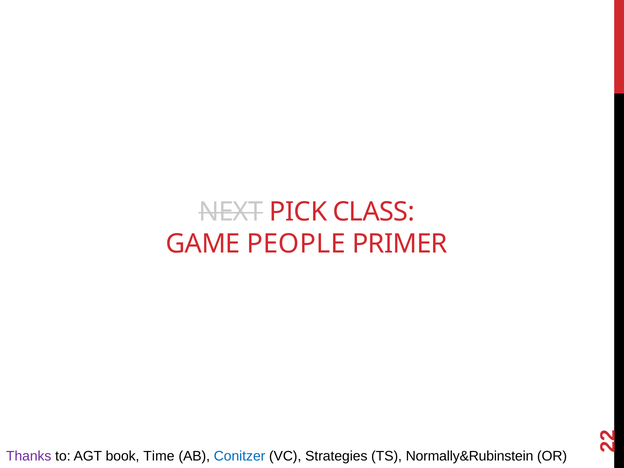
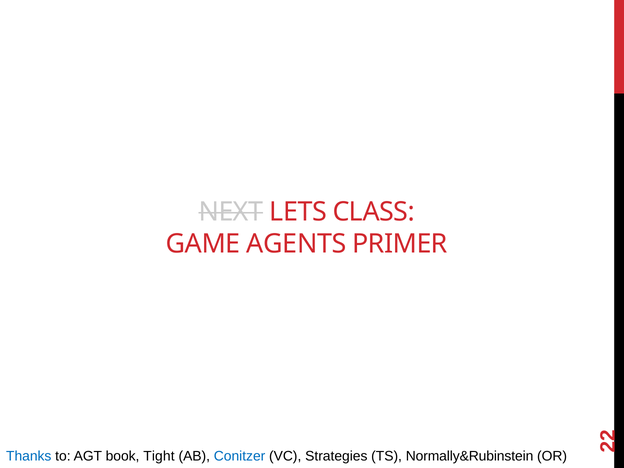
PICK: PICK -> LETS (298, 212)
PEOPLE: PEOPLE -> AGENTS (296, 244)
Thanks colour: purple -> blue (29, 456)
Time: Time -> Tight (159, 456)
